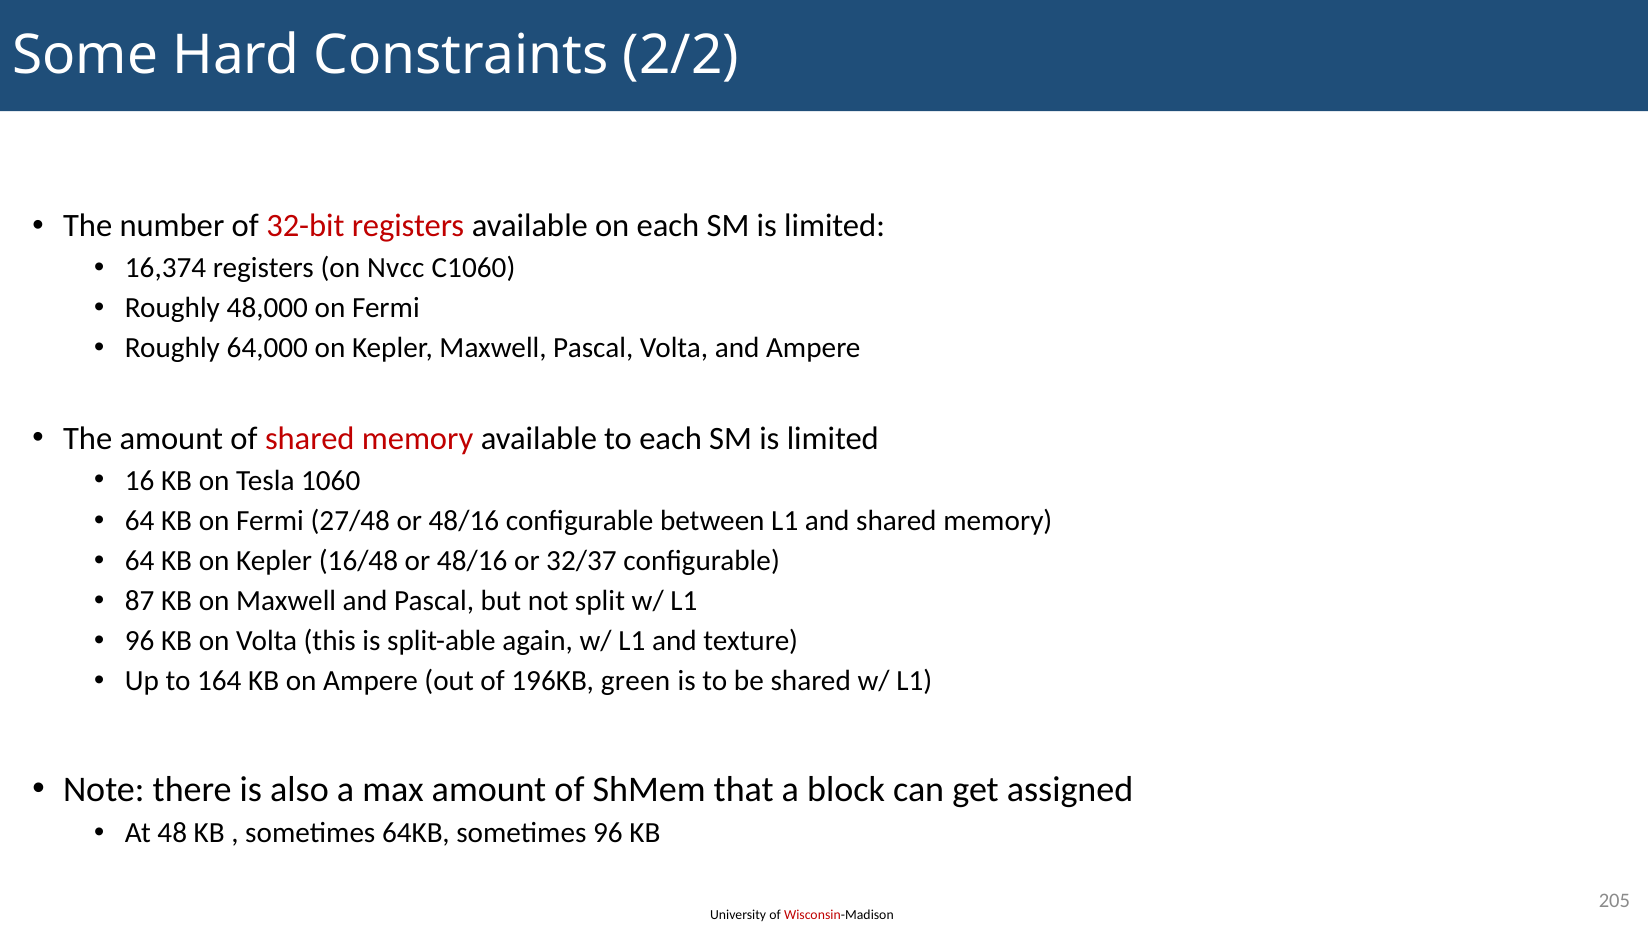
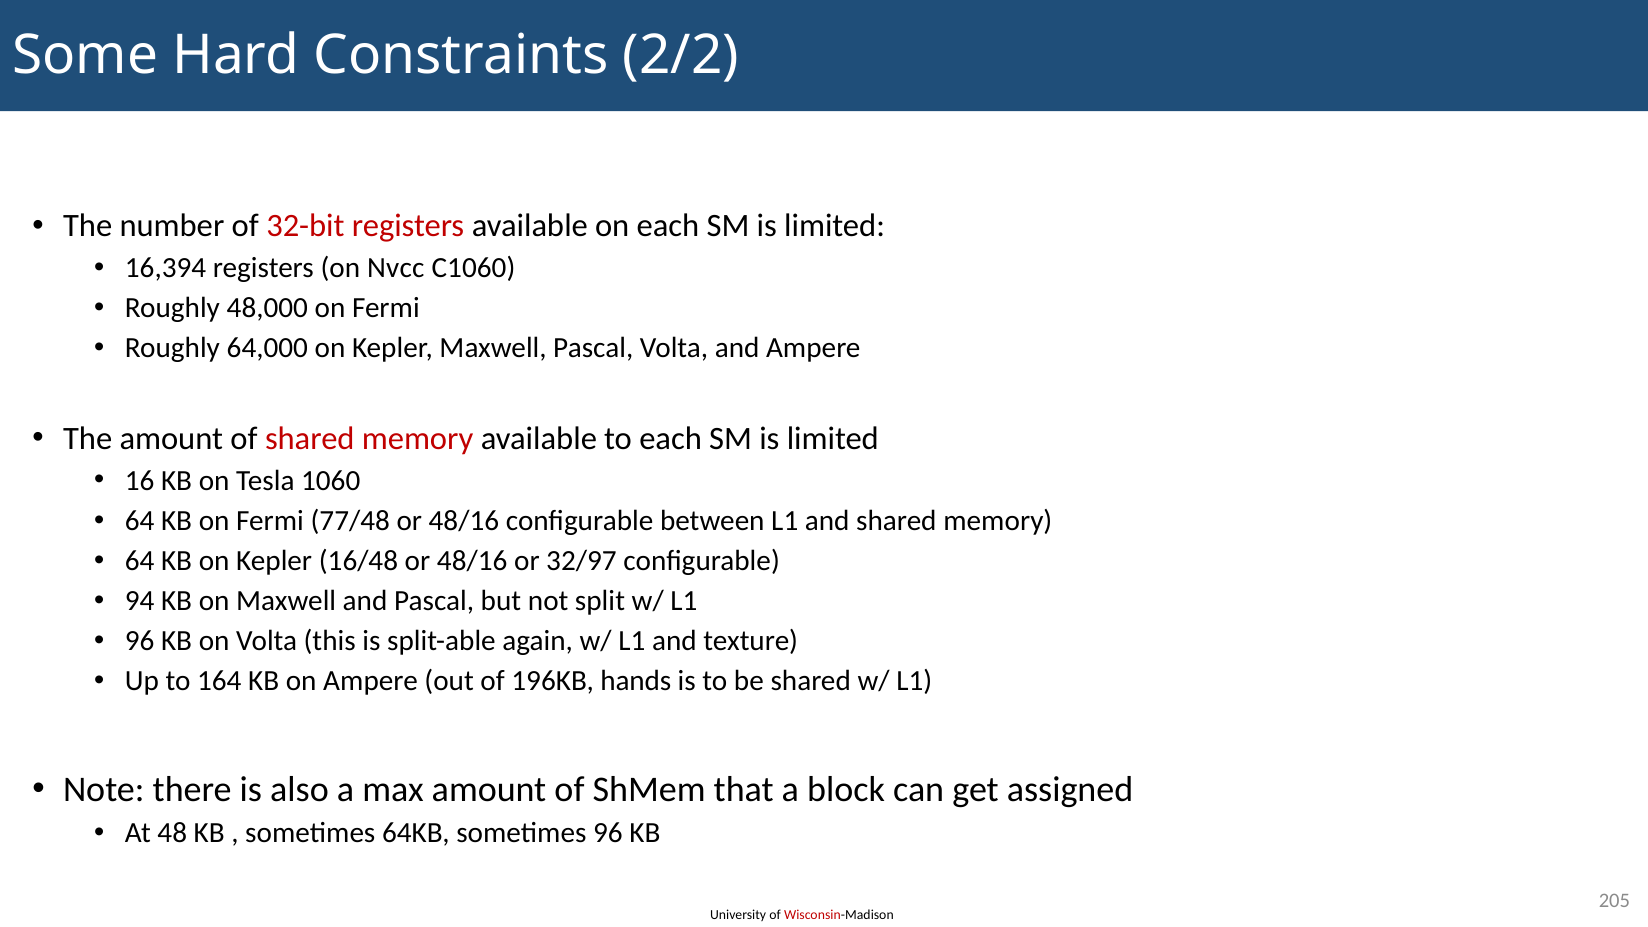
16,374: 16,374 -> 16,394 (166, 268)
27/48: 27/48 -> 77/48 (350, 521)
32/37: 32/37 -> 32/97 (581, 561)
87: 87 -> 94 (140, 601)
green: green -> hands (636, 681)
